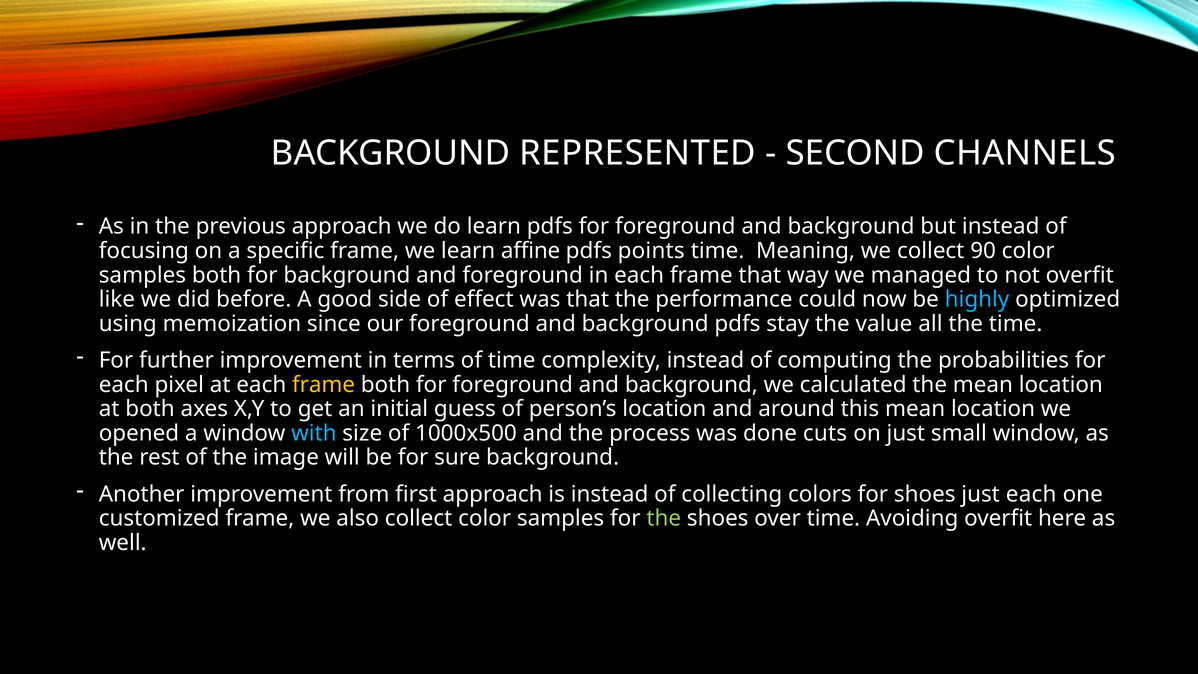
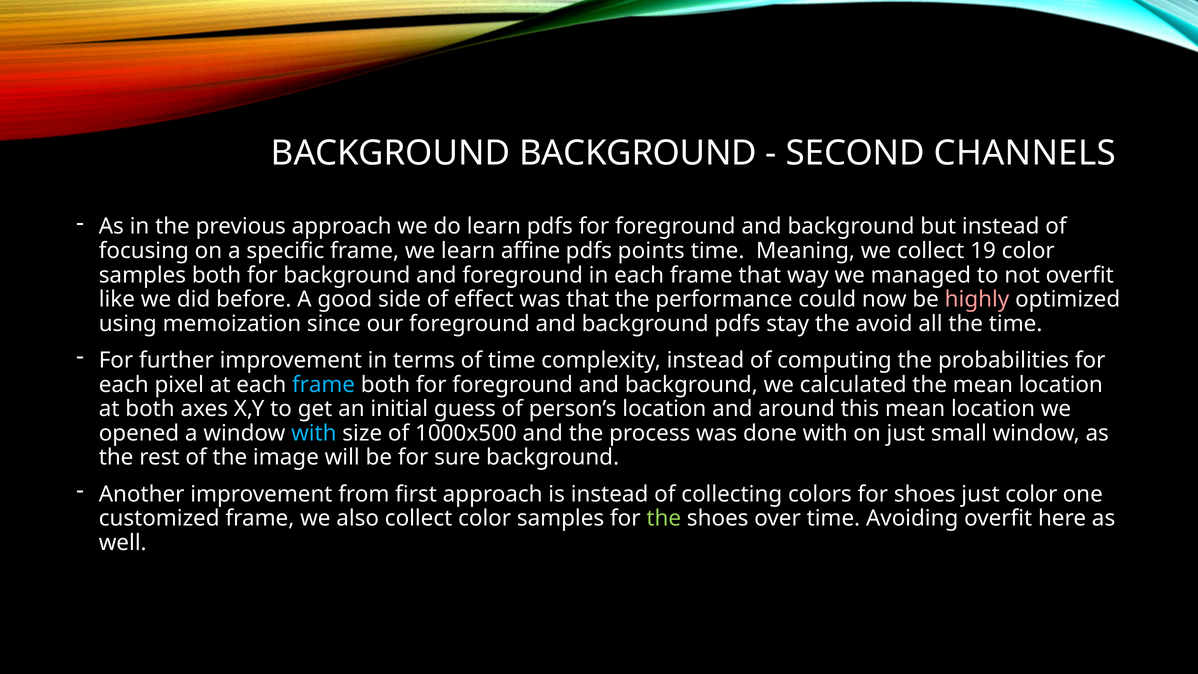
BACKGROUND REPRESENTED: REPRESENTED -> BACKGROUND (638, 153)
90: 90 -> 19 (983, 251)
highly colour: light blue -> pink (977, 299)
value: value -> avoid (884, 324)
frame colour: yellow -> light blue (324, 385)
done cuts: cuts -> with (825, 433)
just each: each -> color (1031, 494)
